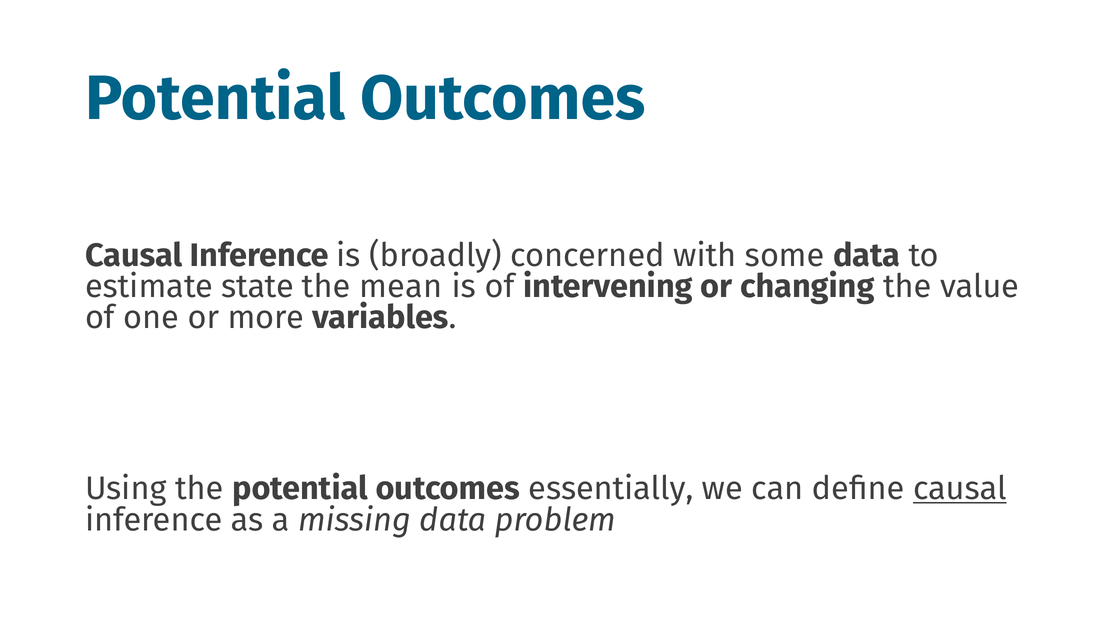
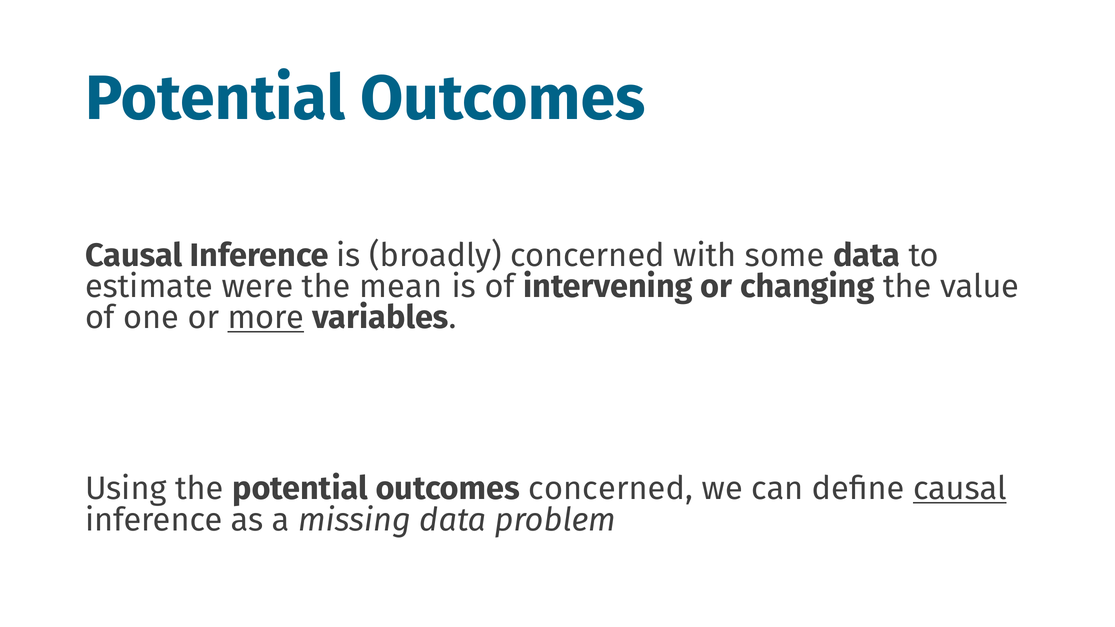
state: state -> were (257, 287)
more underline: none -> present (266, 318)
outcomes essentially: essentially -> concerned (611, 489)
